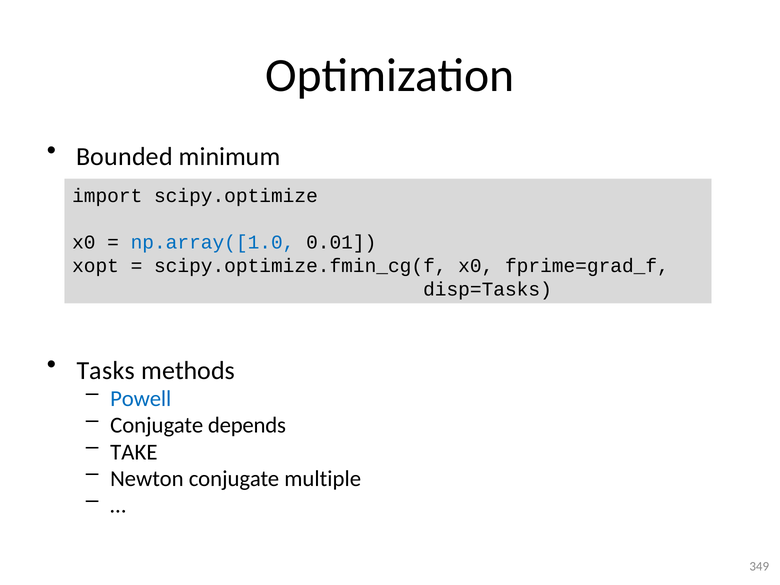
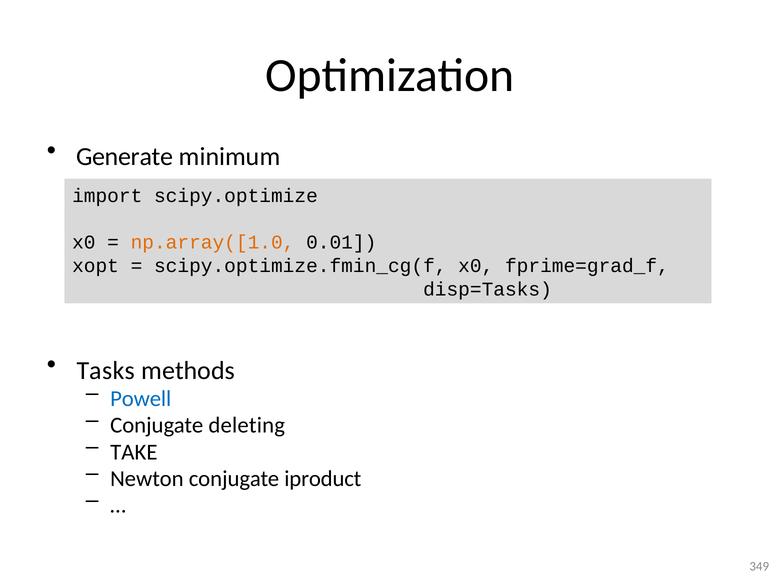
Bounded: Bounded -> Generate (125, 157)
np.array([1.0 colour: blue -> orange (213, 242)
depends: depends -> deleting (247, 425)
multiple: multiple -> iproduct (323, 479)
